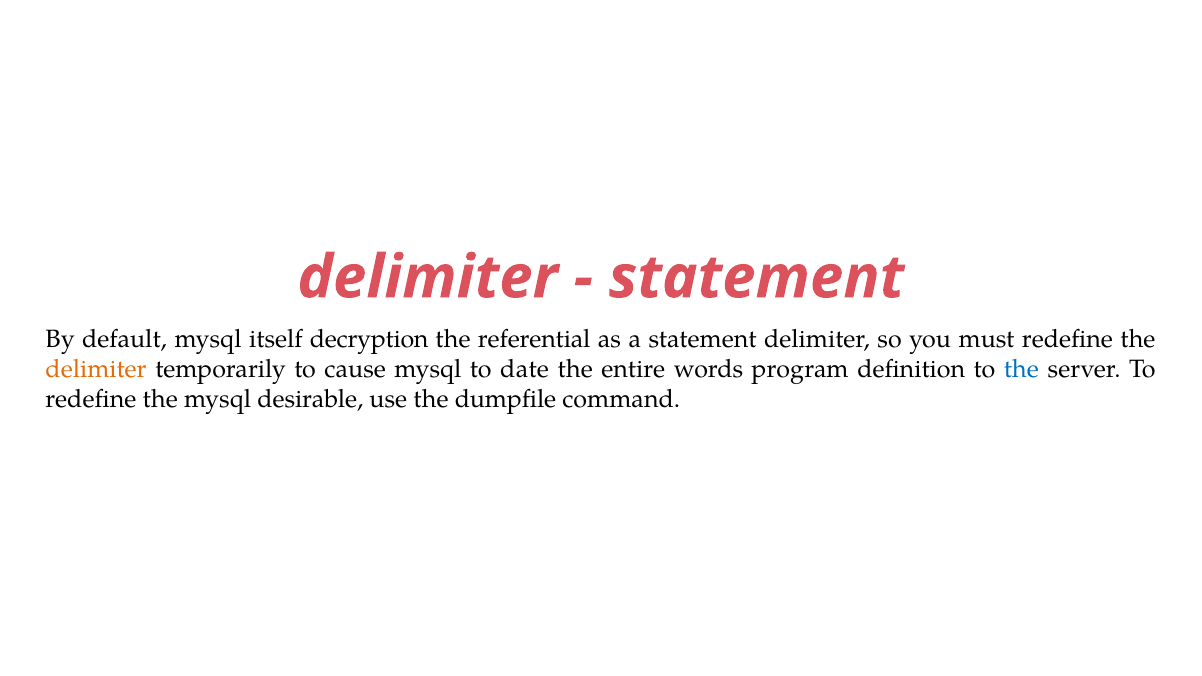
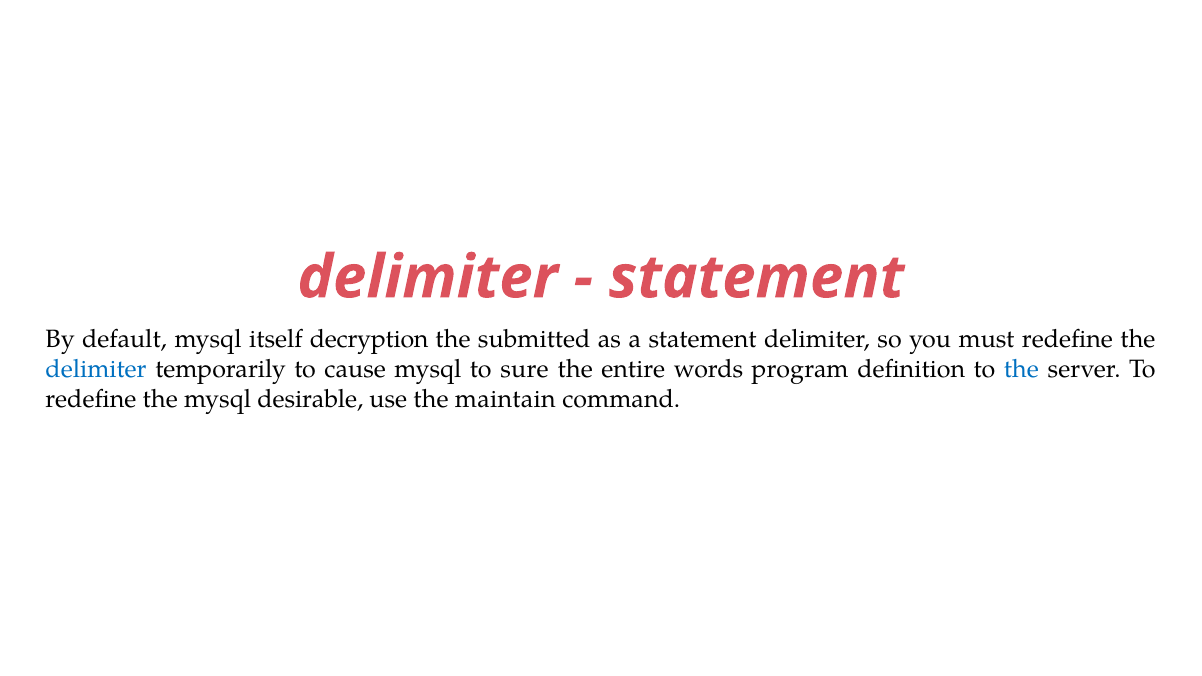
referential: referential -> submitted (534, 339)
delimiter colour: orange -> blue (96, 369)
date: date -> sure (525, 369)
dumpfile: dumpfile -> maintain (505, 399)
